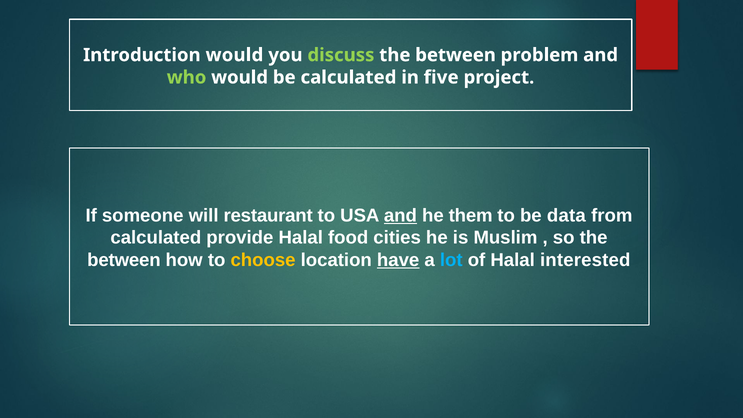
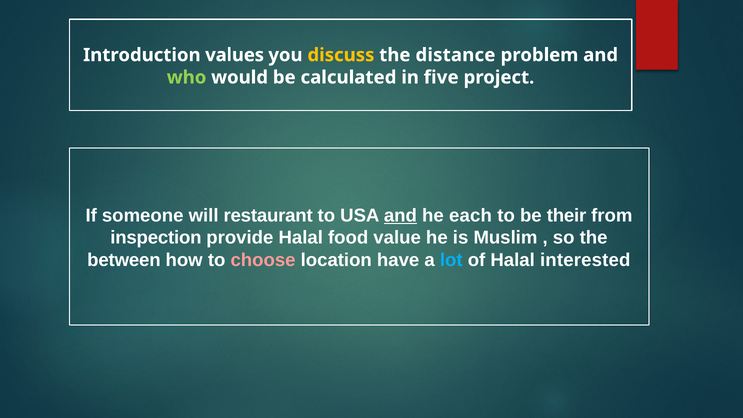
Introduction would: would -> values (235, 55)
discuss colour: light green -> yellow (341, 55)
between: between -> distance (455, 55)
them: them -> each (470, 216)
data: data -> their (567, 216)
calculated: calculated -> inspection (156, 238)
cities: cities -> value (397, 238)
choose colour: yellow -> pink (263, 260)
have underline: present -> none (398, 260)
